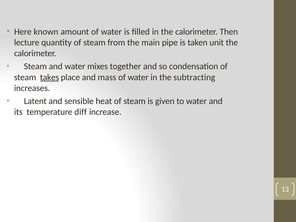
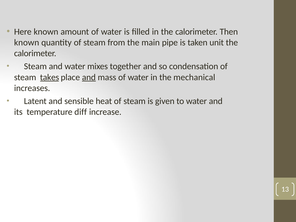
lecture: lecture -> known (27, 42)
and underline: none -> present (89, 77)
subtracting: subtracting -> mechanical (194, 77)
